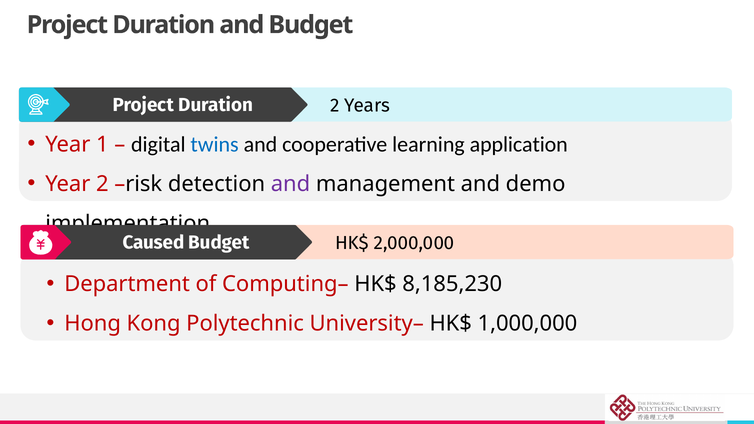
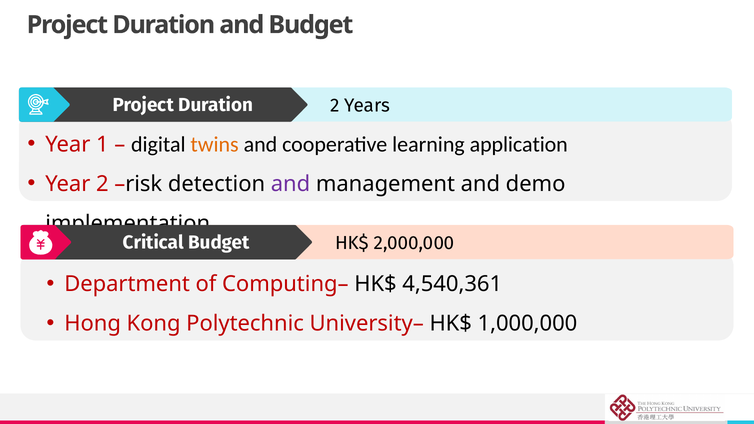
twins colour: blue -> orange (215, 144)
Caused: Caused -> Critical (153, 243)
8,185,230: 8,185,230 -> 4,540,361 (452, 284)
